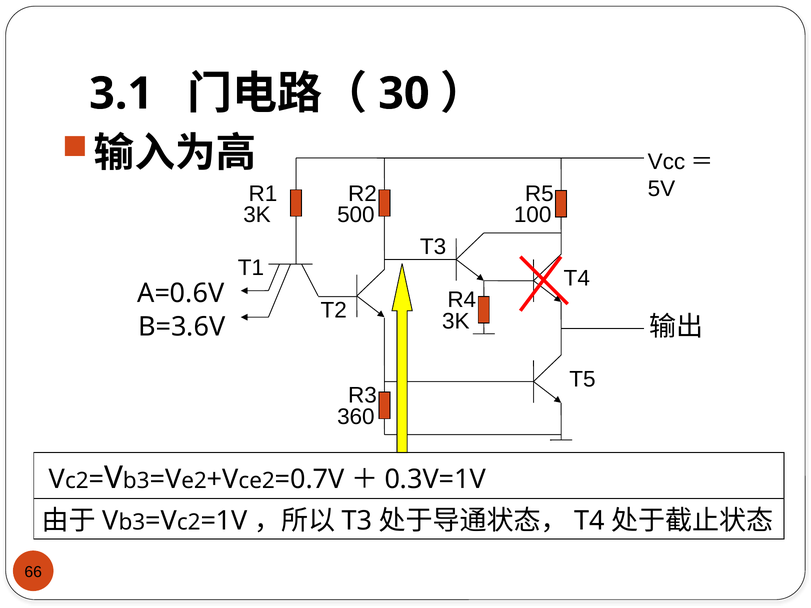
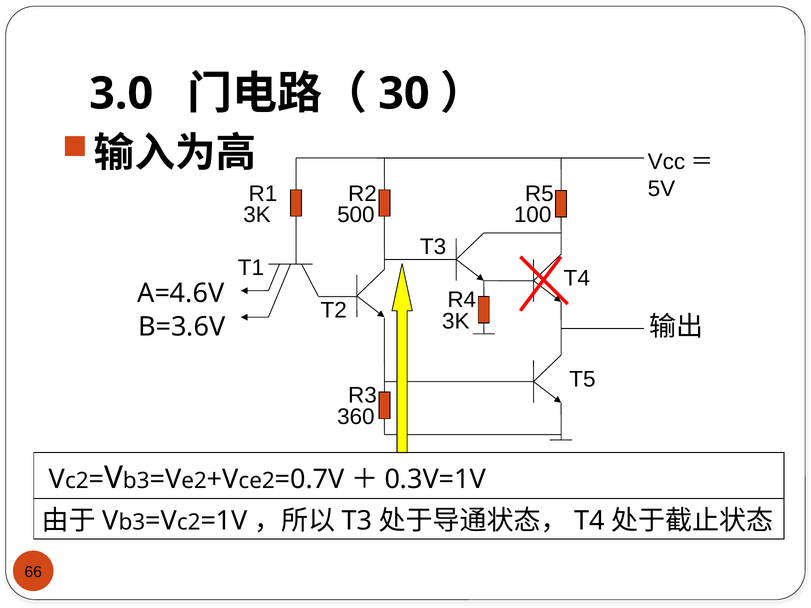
3.1: 3.1 -> 3.0 (121, 94)
A=0.6V: A=0.6V -> A=4.6V (181, 293)
